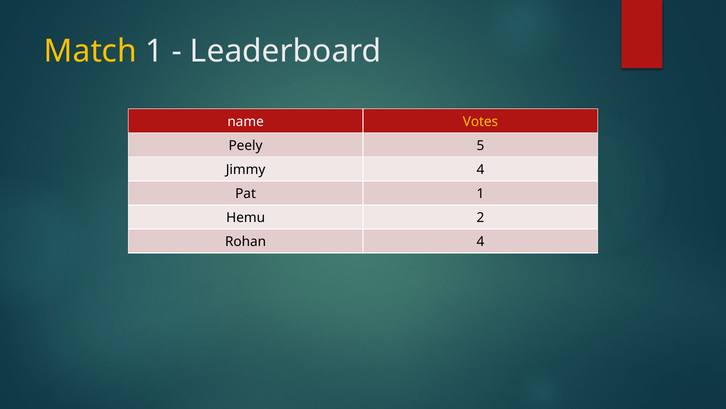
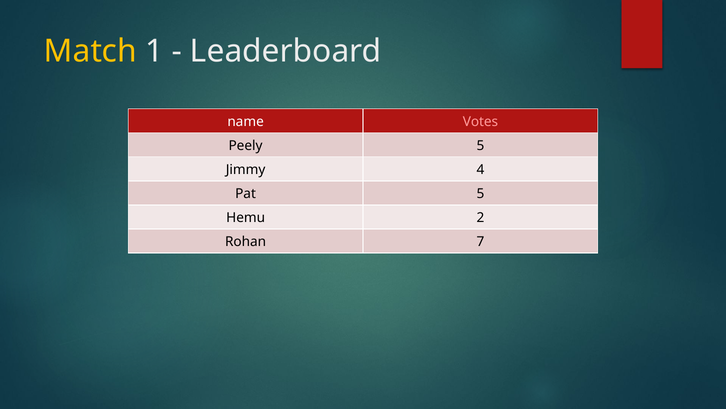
Votes colour: yellow -> pink (480, 121)
Pat 1: 1 -> 5 (480, 193)
Rohan 4: 4 -> 7 (480, 241)
